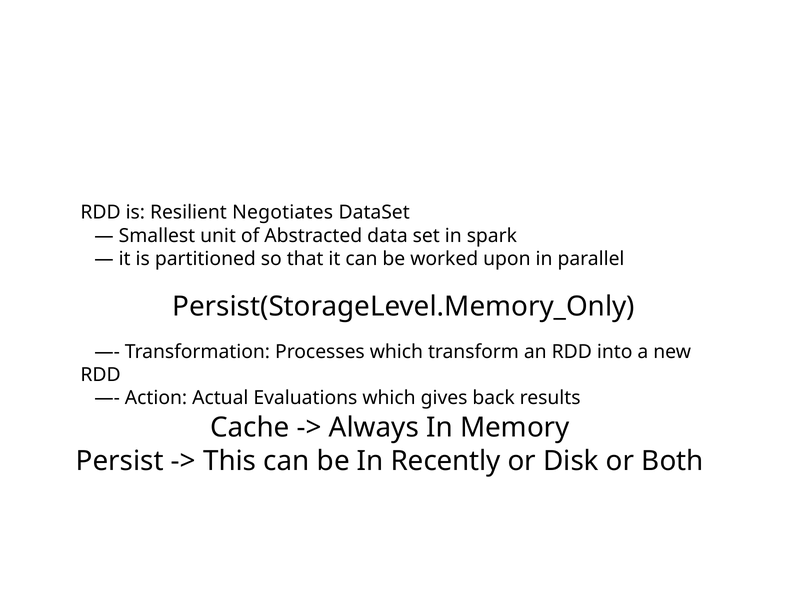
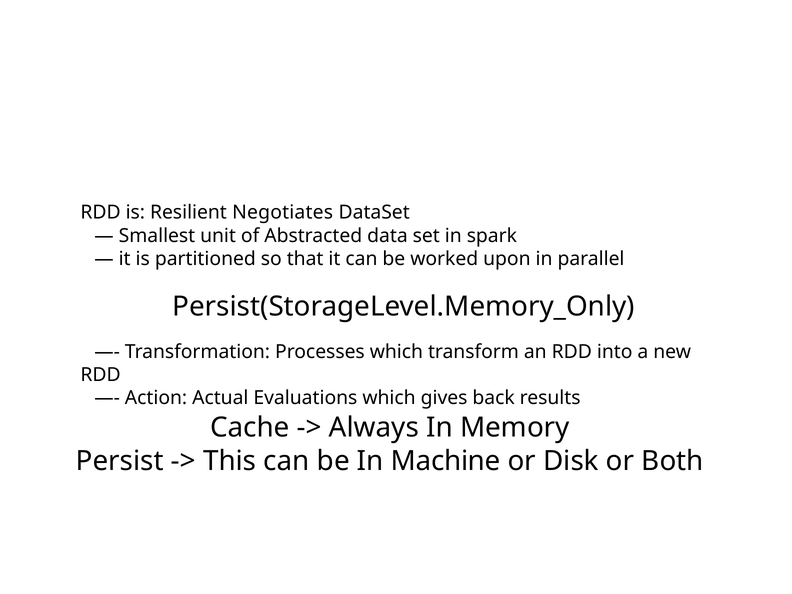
Recently: Recently -> Machine (446, 461)
